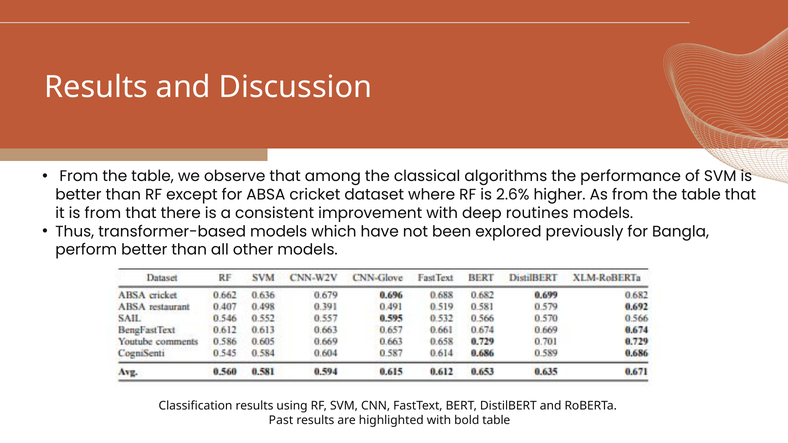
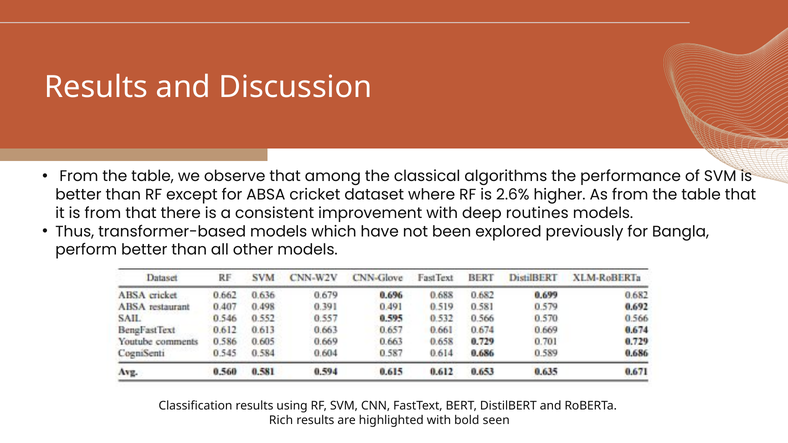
Past: Past -> Rich (281, 421)
bold table: table -> seen (496, 421)
